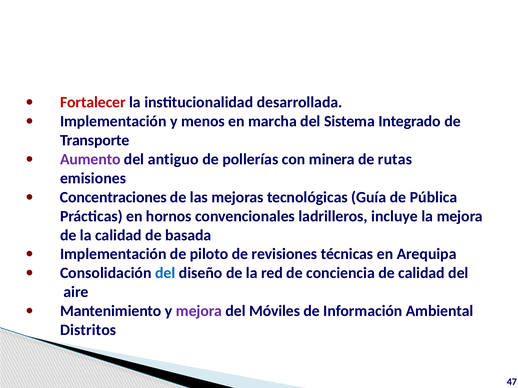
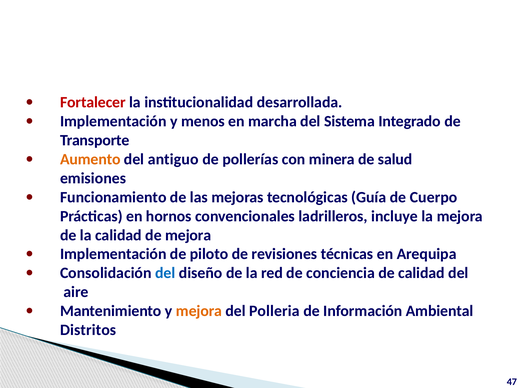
Aumento colour: purple -> orange (90, 159)
rutas: rutas -> salud (395, 159)
Concentraciones: Concentraciones -> Funcionamiento (113, 197)
Pública: Pública -> Cuerpo (434, 197)
de basada: basada -> mejora (188, 235)
mejora colour: purple -> orange (199, 311)
Móviles: Móviles -> Polleria (274, 311)
